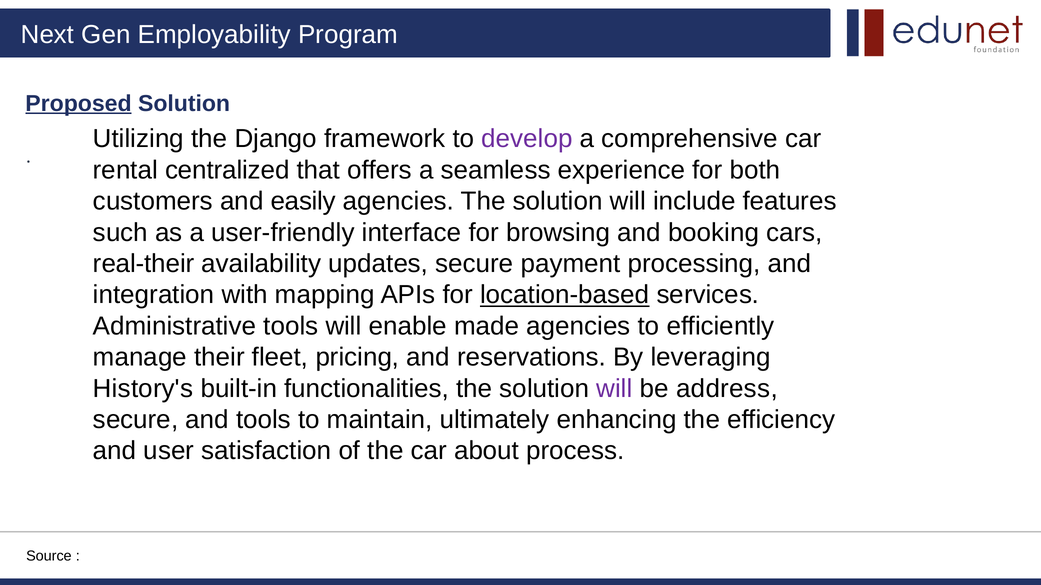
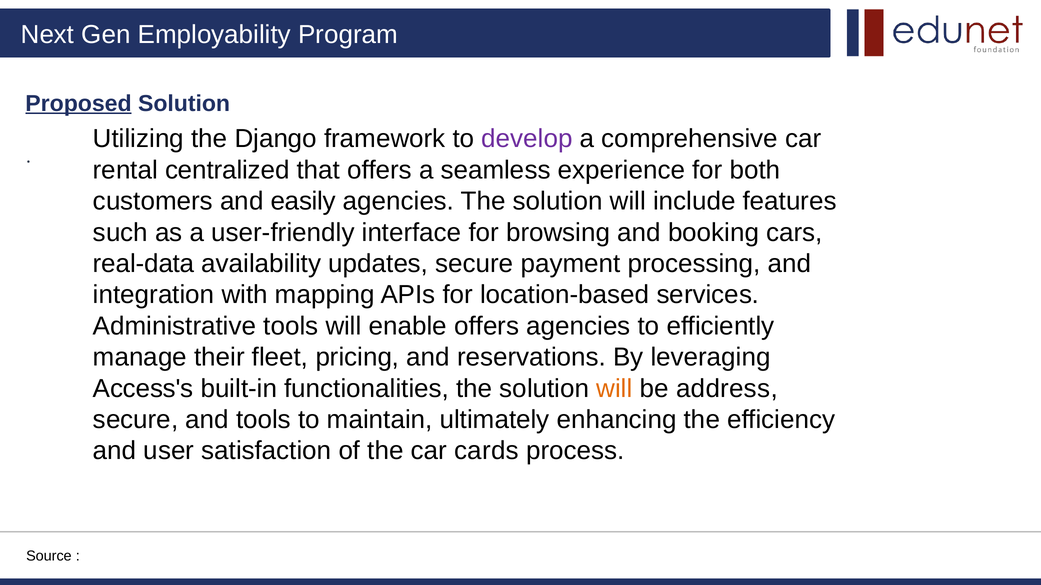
real-their: real-their -> real-data (144, 264)
location-based underline: present -> none (565, 295)
enable made: made -> offers (487, 326)
History's: History's -> Access's (143, 389)
will colour: purple -> orange (614, 389)
about: about -> cards (486, 451)
